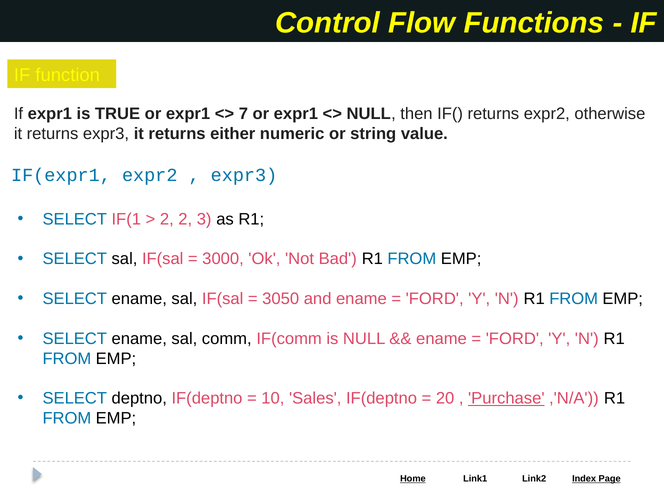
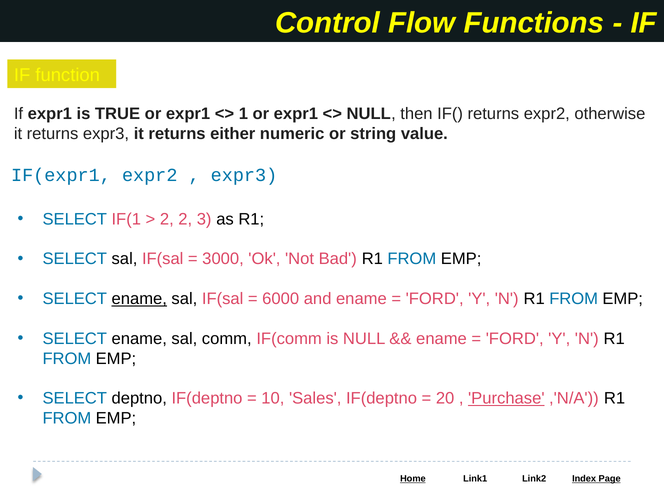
7: 7 -> 1 (243, 114)
ename underline: none -> present (139, 299)
3050: 3050 -> 6000 (281, 299)
